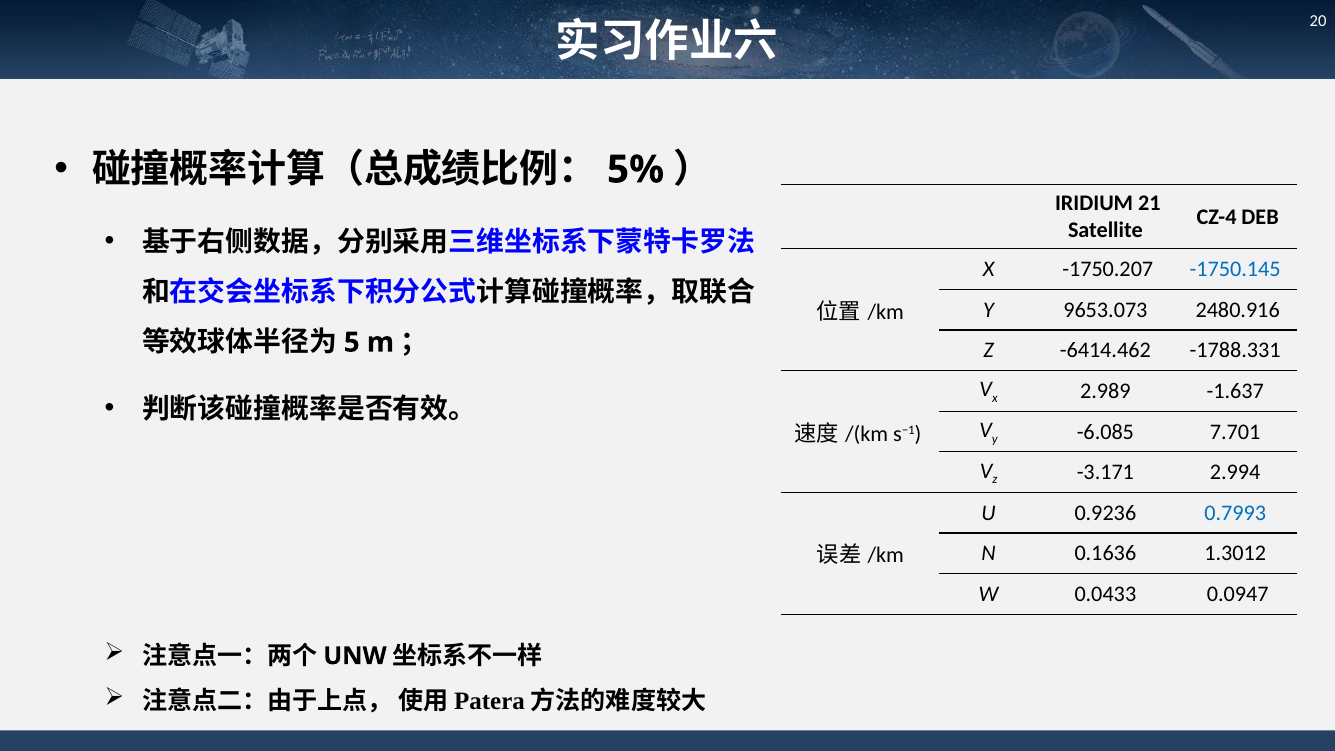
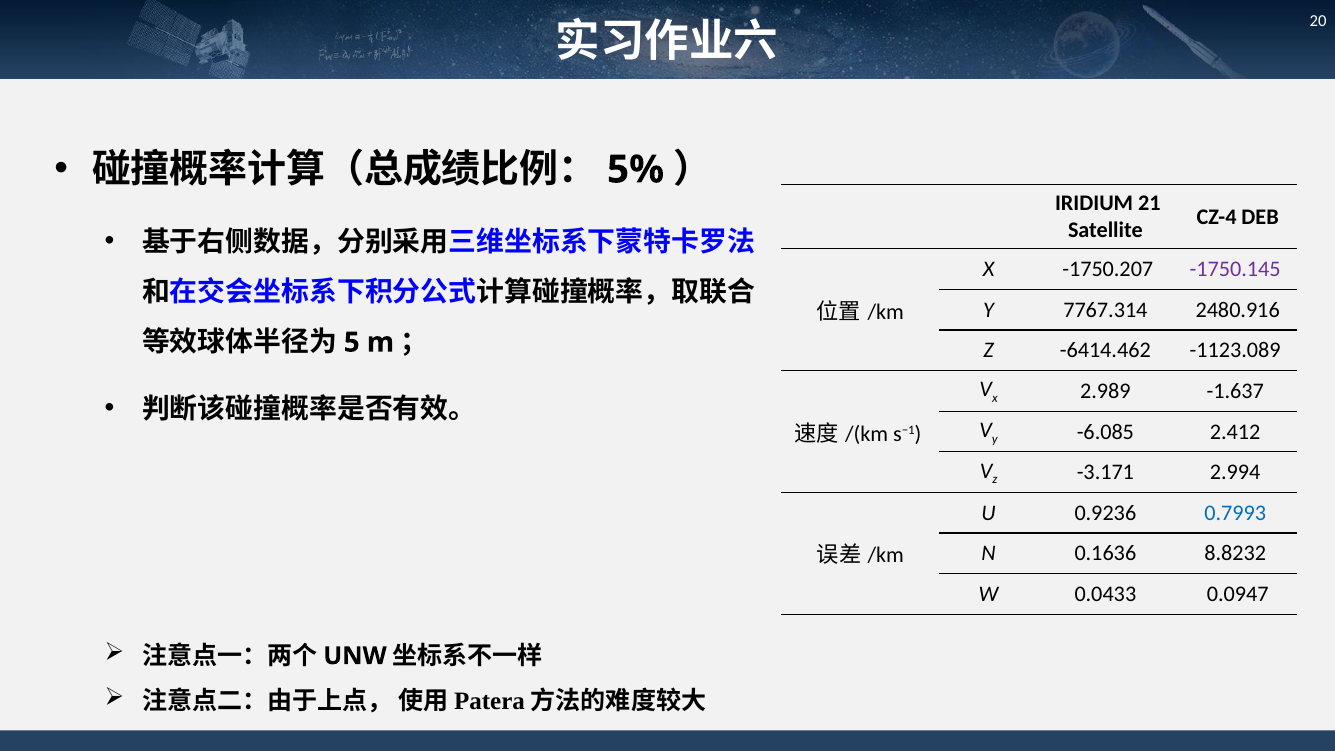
-1750.145 colour: blue -> purple (1235, 269)
9653.073: 9653.073 -> 7767.314 (1105, 310)
-1788.331: -1788.331 -> -1123.089 (1235, 351)
7.701: 7.701 -> 2.412 (1235, 432)
1.3012: 1.3012 -> 8.8232 (1235, 554)
